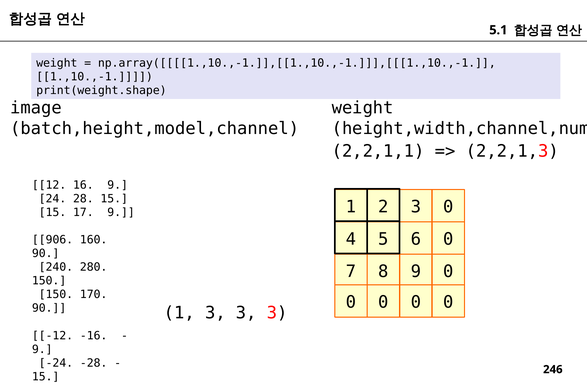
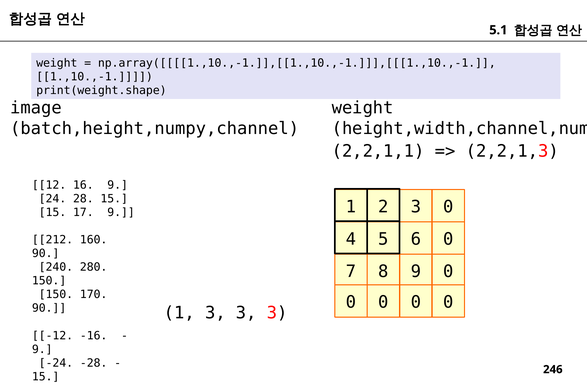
batch,height,model,channel: batch,height,model,channel -> batch,height,numpy,channel (155, 129)
906: 906 -> 212 (53, 240)
